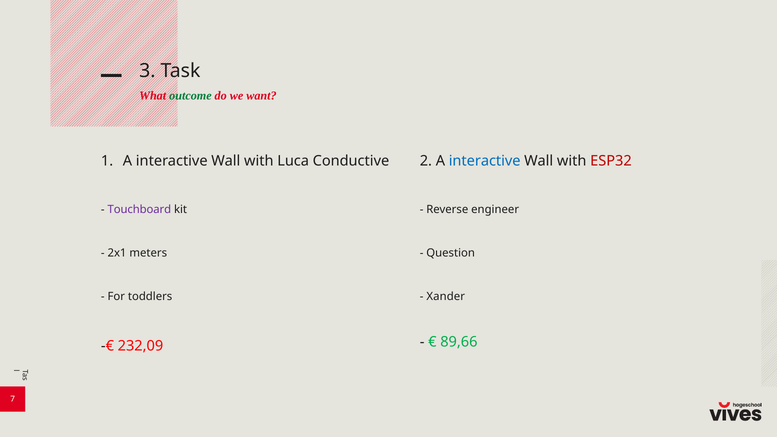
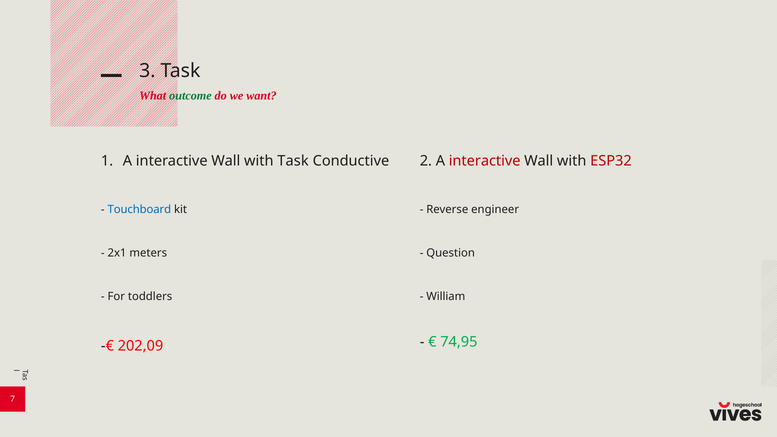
with Luca: Luca -> Task (293, 161)
interactive colour: blue -> red (485, 161)
Touchboard colour: purple -> blue (139, 210)
Xander: Xander -> William (446, 297)
89,66: 89,66 -> 74,95 (459, 342)
232,09: 232,09 -> 202,09 (140, 346)
